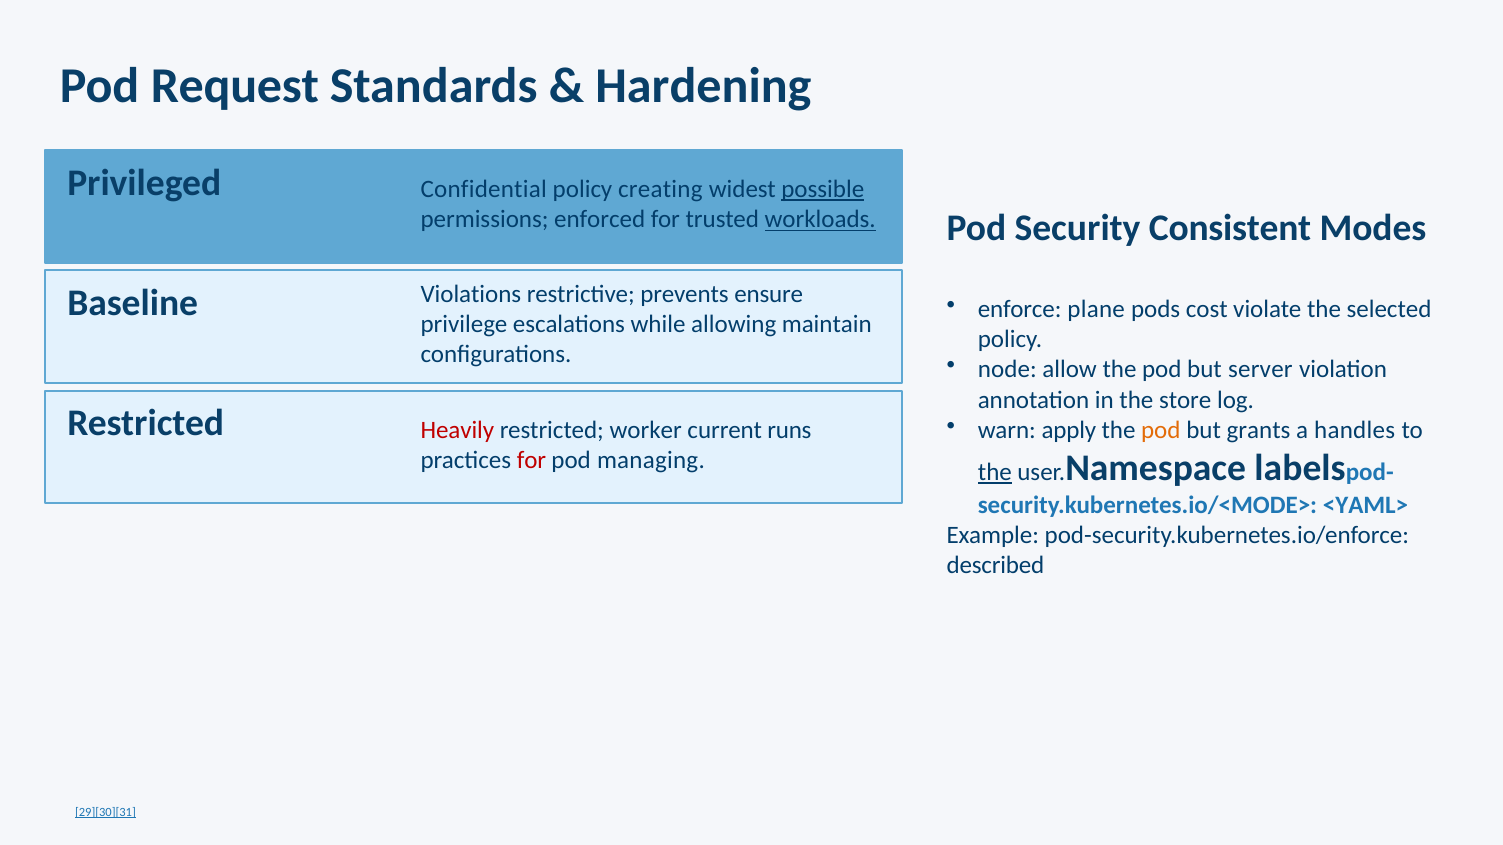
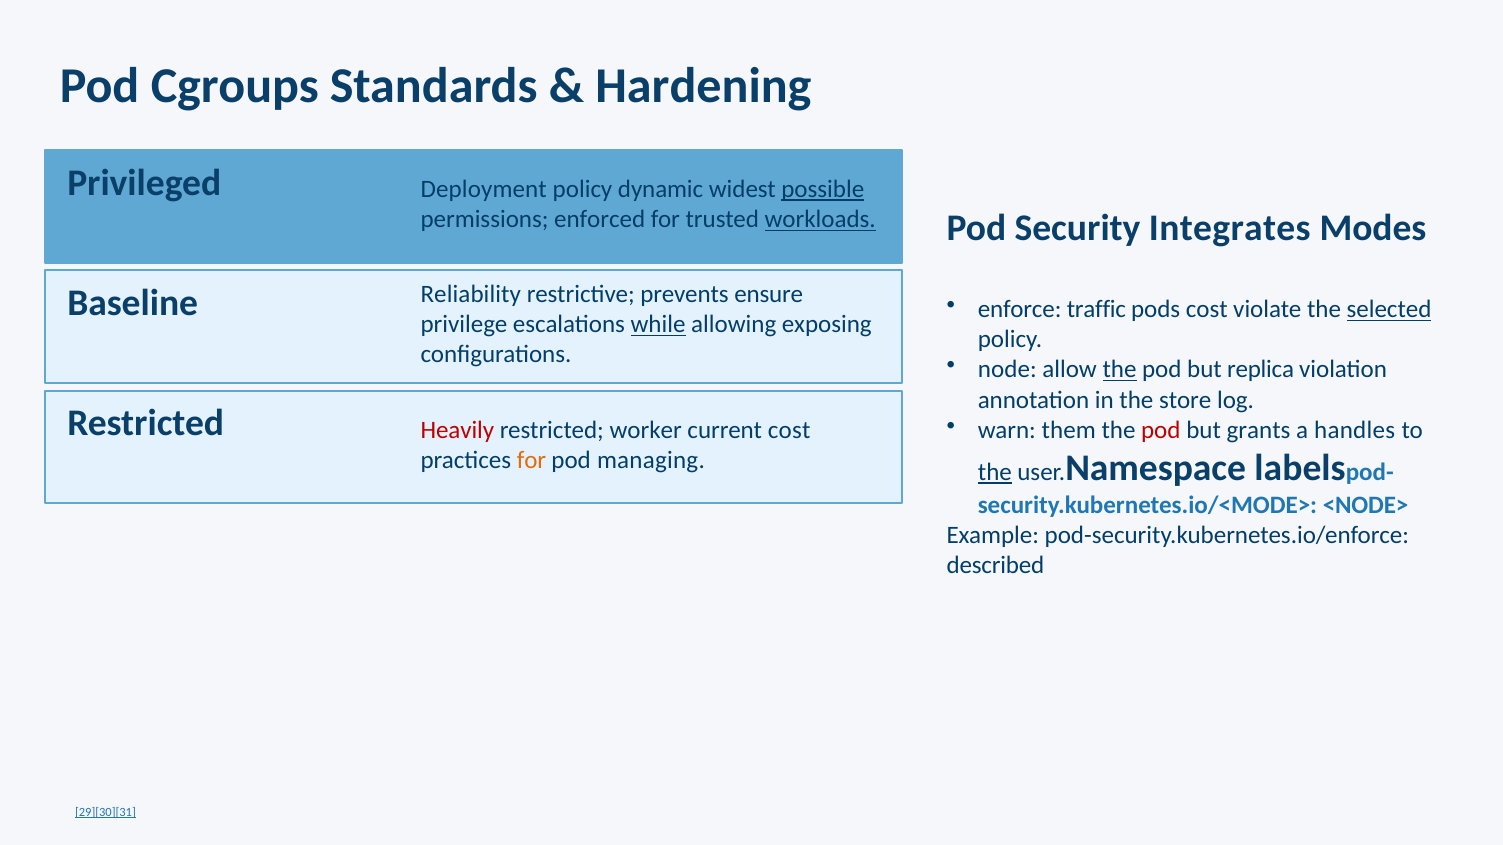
Request: Request -> Cgroups (235, 86)
Confidential: Confidential -> Deployment (484, 190)
creating: creating -> dynamic (661, 190)
Consistent: Consistent -> Integrates (1230, 228)
Violations: Violations -> Reliability (471, 295)
plane: plane -> traffic (1096, 310)
selected underline: none -> present (1389, 310)
while underline: none -> present (658, 325)
maintain: maintain -> exposing (827, 325)
the underline: none -> present (1120, 370)
server: server -> replica (1261, 370)
current runs: runs -> cost (789, 430)
apply: apply -> them (1069, 430)
pod colour: orange -> red (1161, 430)
for colour: red -> orange (531, 460)
<YAML>: <YAML> -> <NODE> (1366, 505)
